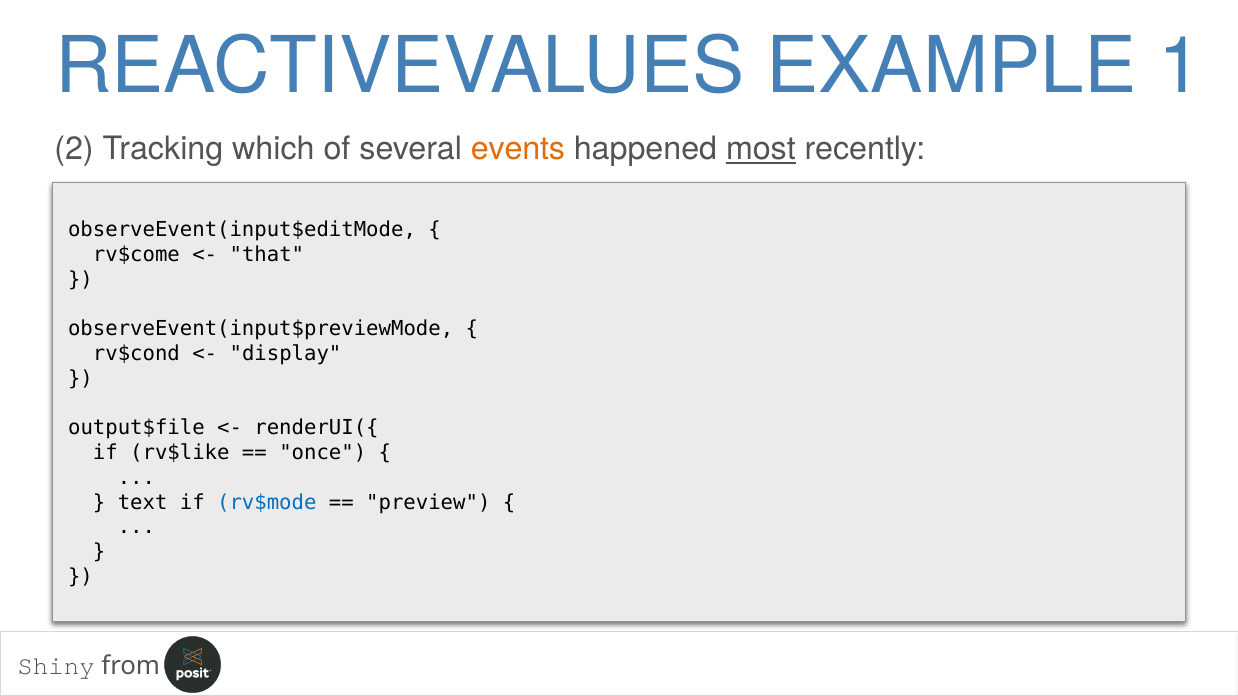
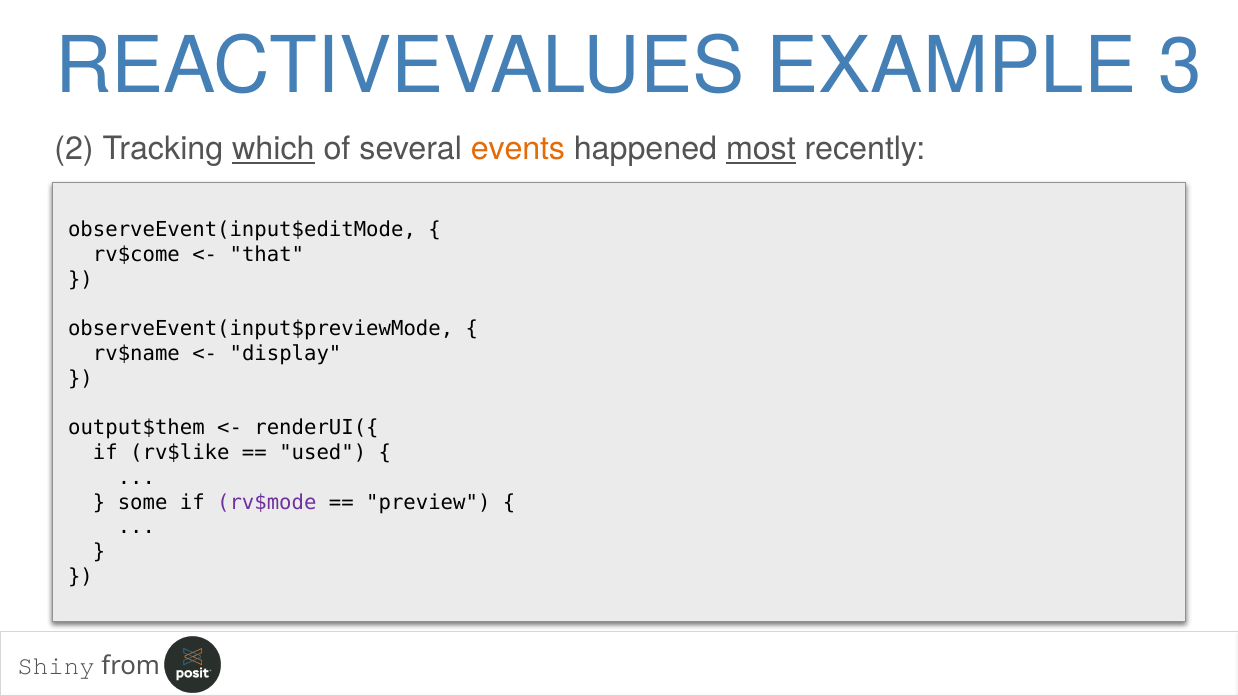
1: 1 -> 3 (1180, 67)
which underline: none -> present (273, 149)
rv$cond: rv$cond -> rv$name (136, 354)
output$file: output$file -> output$them (136, 428)
once: once -> used (323, 453)
text: text -> some (143, 503)
rv$mode colour: blue -> purple (267, 503)
